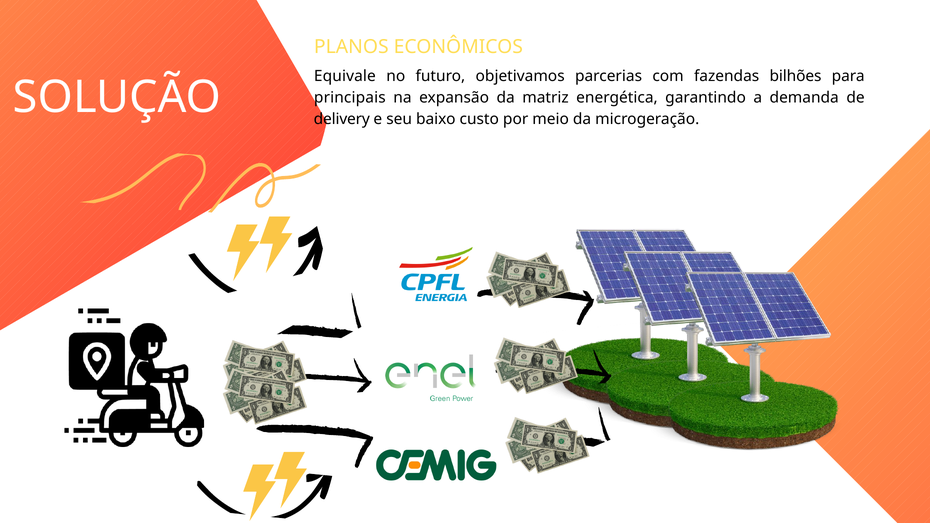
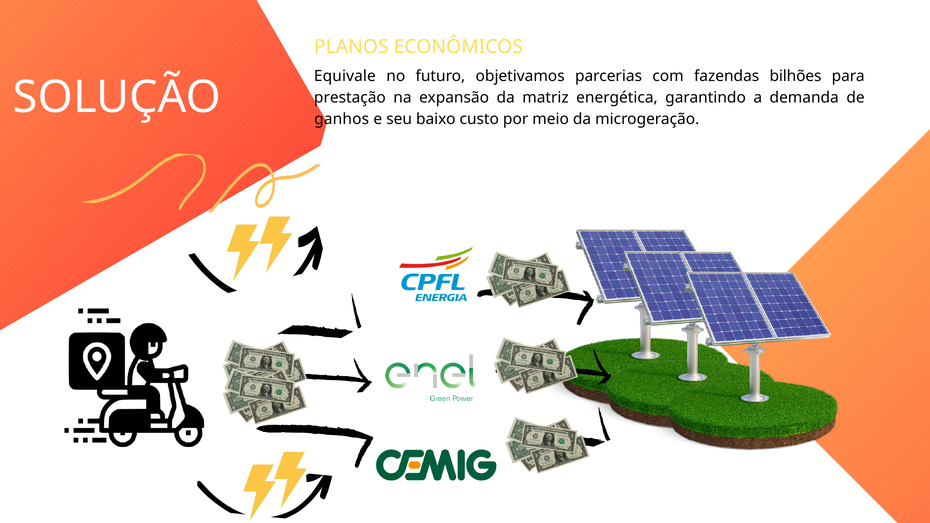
principais: principais -> prestação (350, 98)
delivery: delivery -> ganhos (342, 119)
